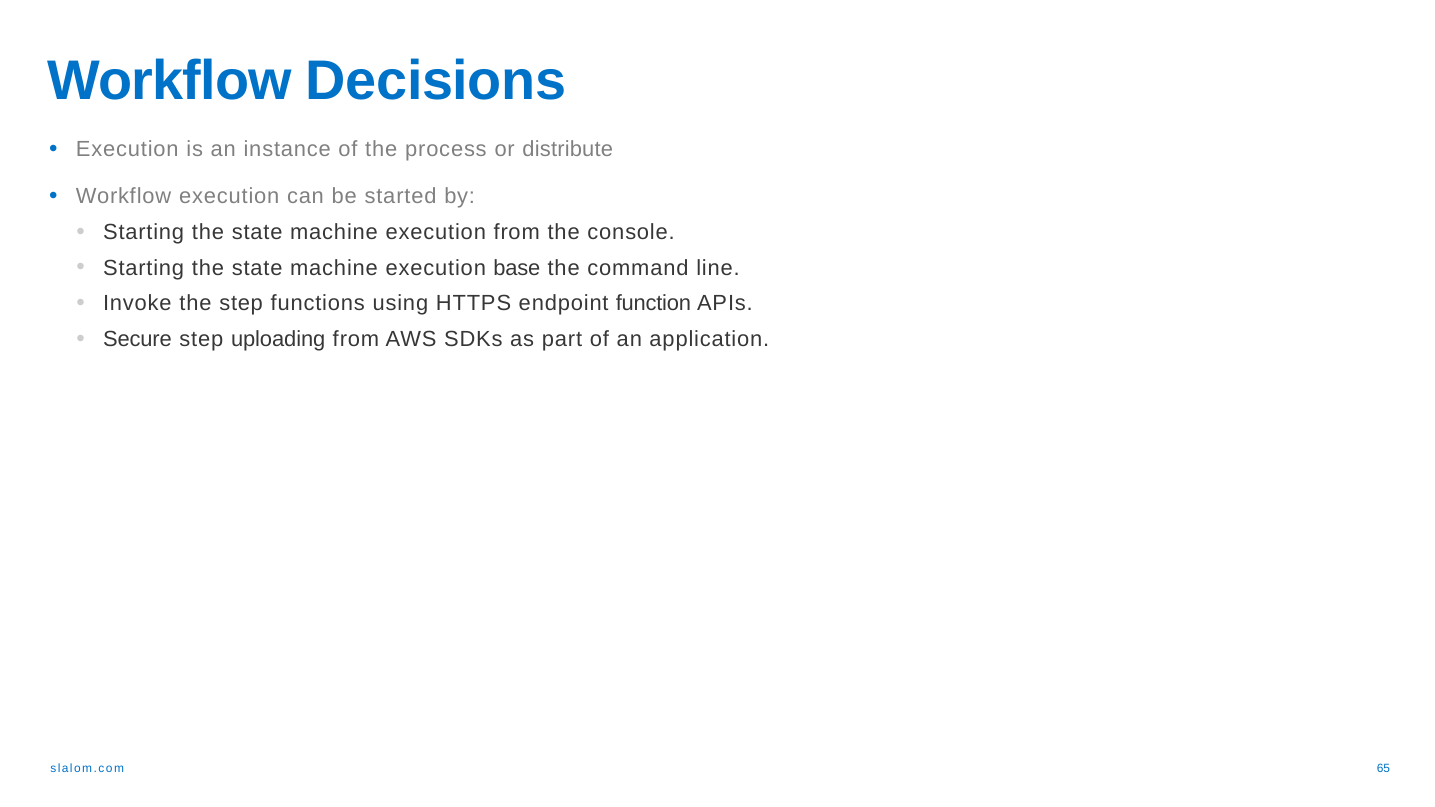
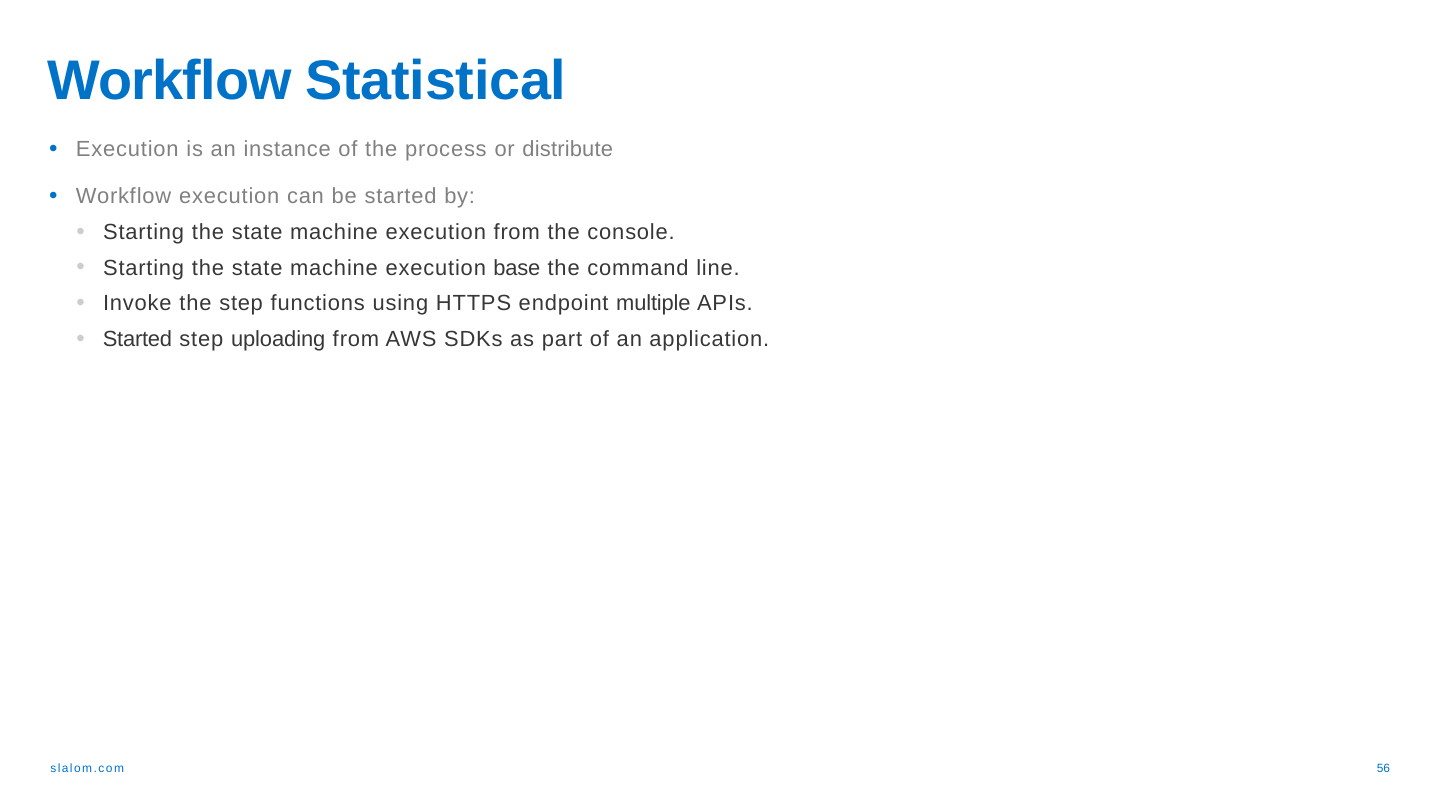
Decisions: Decisions -> Statistical (436, 81)
function: function -> multiple (653, 304)
Secure: Secure -> Started (137, 339)
65: 65 -> 56 (1383, 768)
